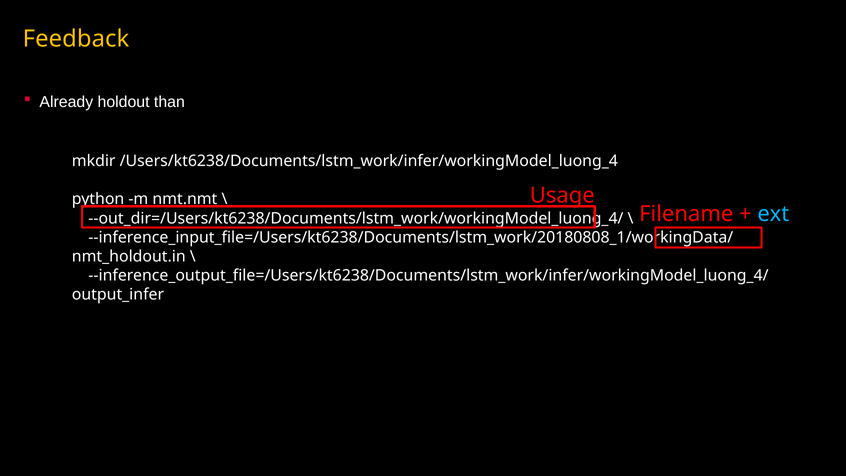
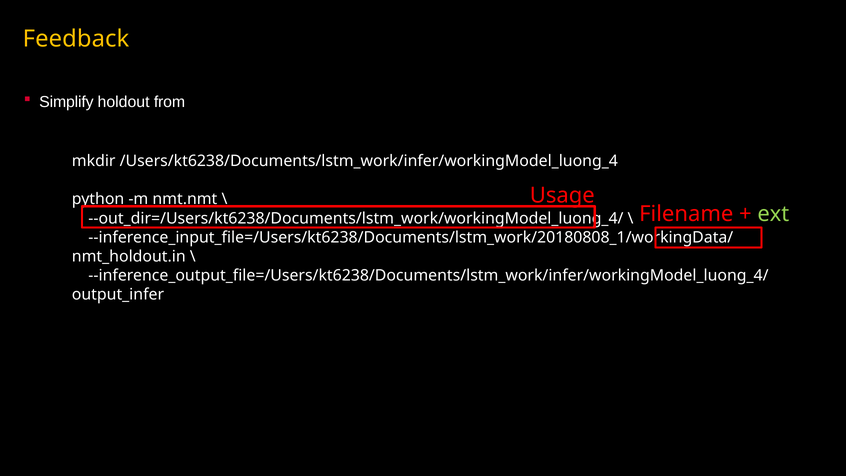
Already: Already -> Simplify (66, 102)
than: than -> from (169, 102)
ext colour: light blue -> light green (773, 214)
